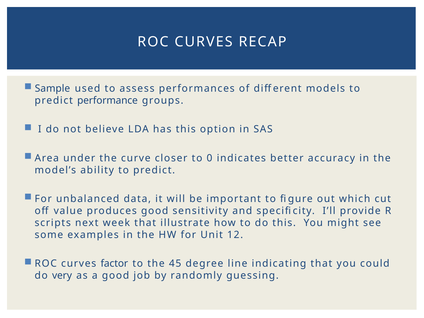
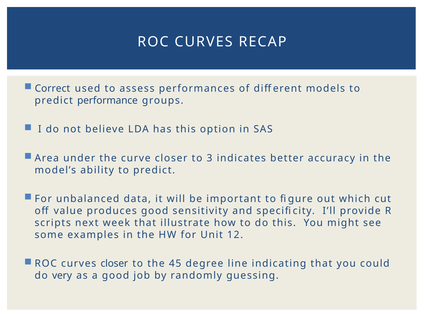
Sample: Sample -> Correct (52, 89)
0: 0 -> 3 (209, 158)
curves factor: factor -> closer (114, 264)
